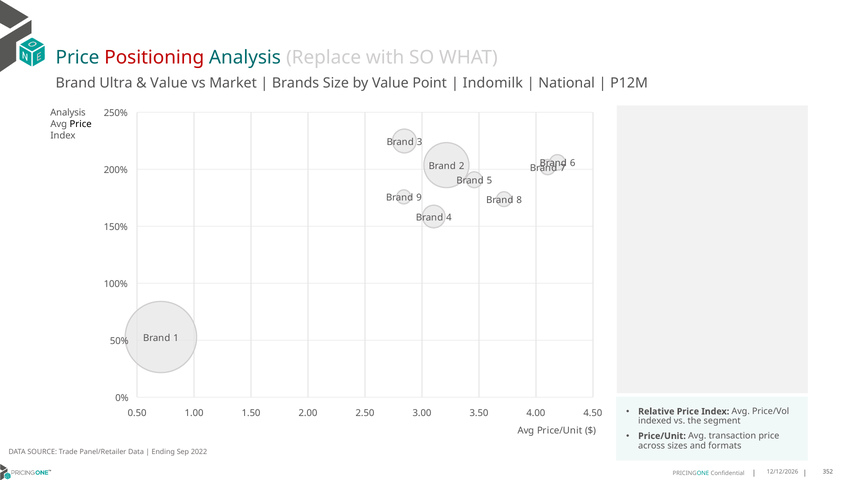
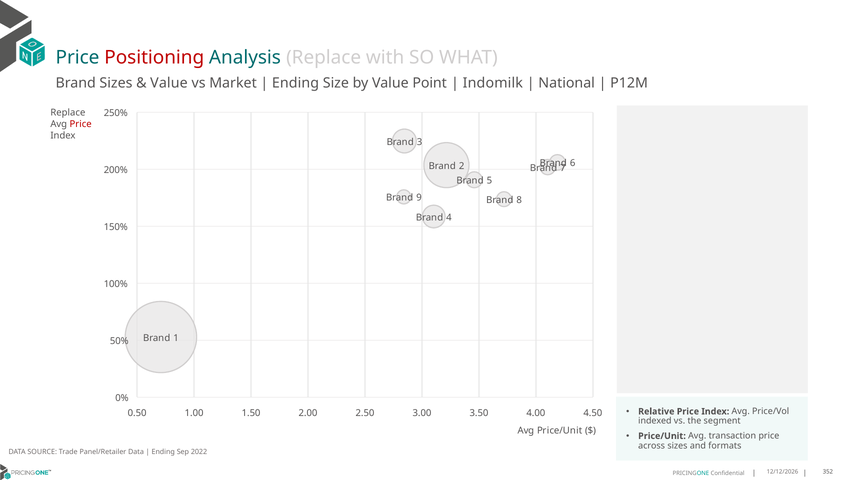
Brand Ultra: Ultra -> Sizes (116, 83)
Brands: Brands -> Ending (295, 83)
Analysis: Analysis -> Replace (68, 113)
Price colour: black -> red (81, 124)
